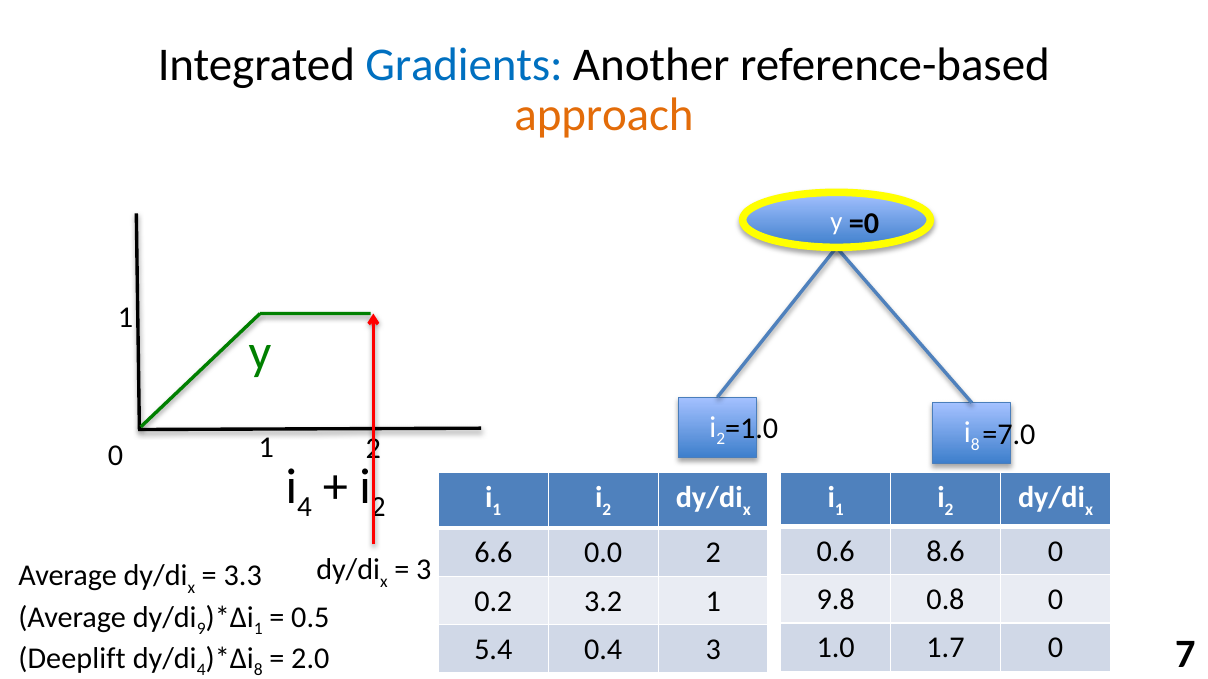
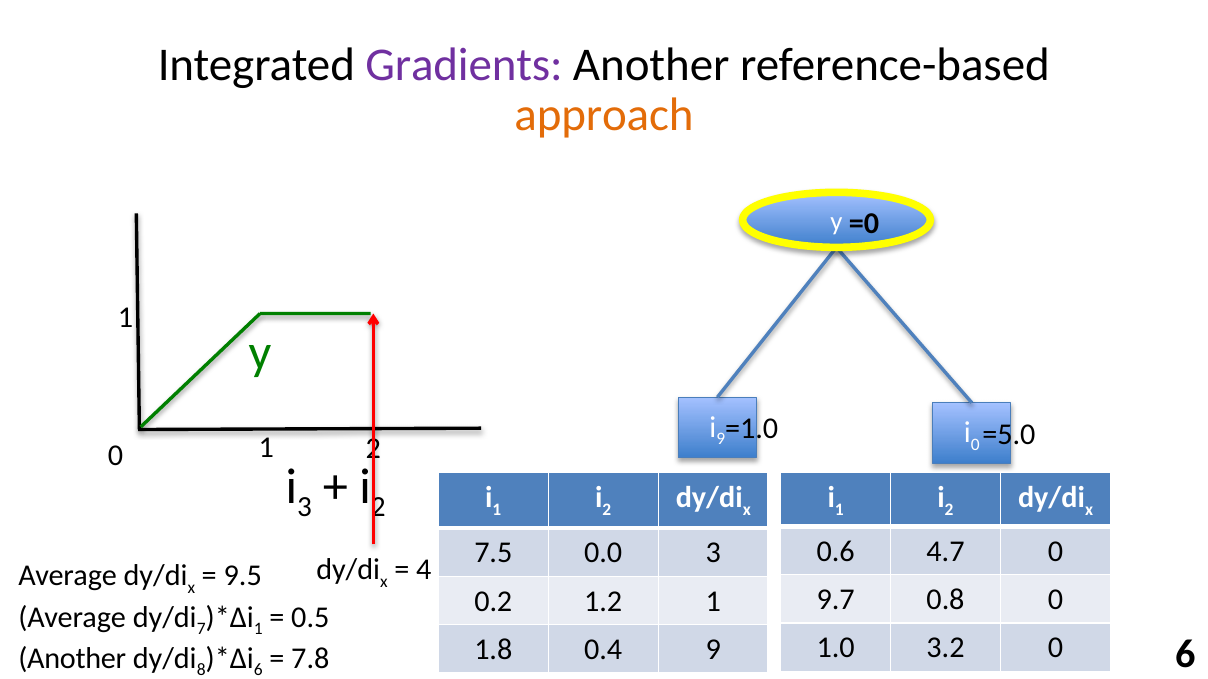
Gradients colour: blue -> purple (464, 65)
2: 2 -> 9 (721, 439)
8: 8 -> 0 (975, 445)
=7.0: =7.0 -> =5.0 (1009, 435)
4: 4 -> 3 (304, 507)
8.6: 8.6 -> 4.7 (946, 552)
6.6: 6.6 -> 7.5 (493, 553)
0.0 2: 2 -> 3 (713, 553)
3: 3 -> 4 (424, 570)
3.3: 3.3 -> 9.5 (243, 576)
9.8: 9.8 -> 9.7 (836, 600)
3.2: 3.2 -> 1.2 (603, 602)
9: 9 -> 7 (201, 629)
1.7: 1.7 -> 3.2 (946, 648)
0 7: 7 -> 6 (1185, 655)
5.4: 5.4 -> 1.8 (493, 650)
0.4 3: 3 -> 9 (713, 650)
Deeplift: Deeplift -> Another (72, 659)
4: 4 -> 8 (201, 671)
8: 8 -> 6 (258, 671)
2.0: 2.0 -> 7.8 (310, 659)
